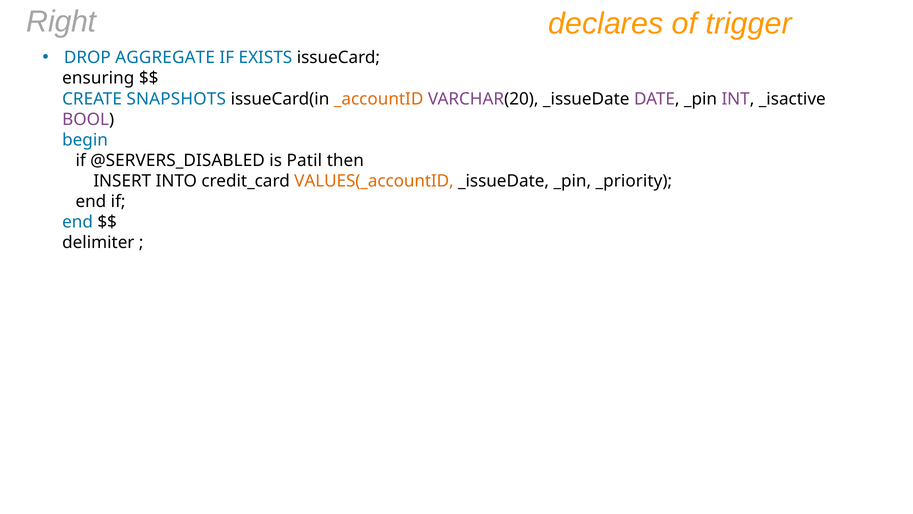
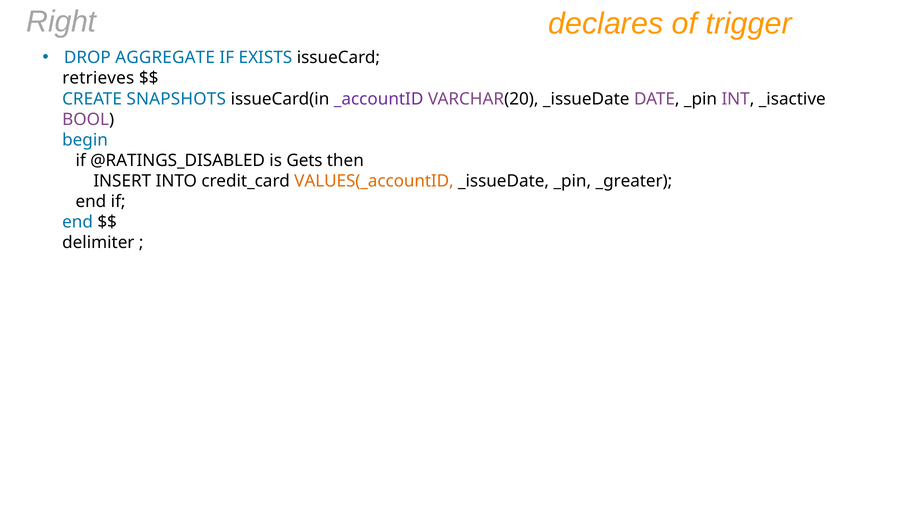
ensuring: ensuring -> retrieves (98, 78)
_accountID colour: orange -> purple (379, 99)
@SERVERS_DISABLED: @SERVERS_DISABLED -> @RATINGS_DISABLED (178, 160)
Patil: Patil -> Gets (304, 160)
_priority: _priority -> _greater (634, 181)
